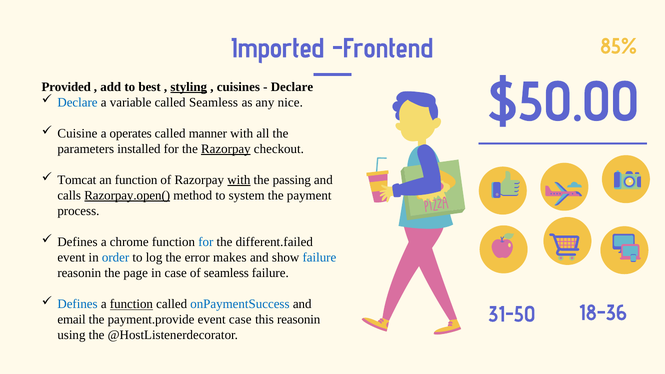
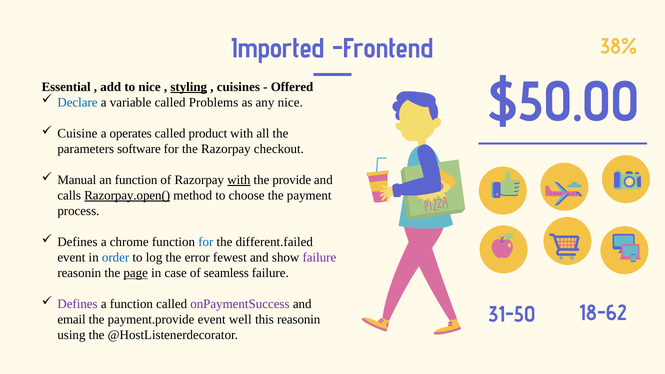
85%: 85% -> 38% (619, 46)
Provided: Provided -> Essential (66, 87)
to best: best -> nice (150, 87)
Declare: Declare -> Offered (292, 87)
called Seamless: Seamless -> Problems (214, 102)
manner: manner -> product (208, 133)
installed: installed -> software (139, 149)
Razorpay underline: present -> none (226, 149)
Tomcat: Tomcat -> Manual (77, 180)
passing: passing -> provide (292, 180)
system: system -> choose (247, 196)
makes: makes -> fewest (230, 258)
failure colour: blue -> purple (319, 258)
page underline: none -> present (136, 273)
Defines colour: blue -> purple (78, 304)
function underline: present -> none (131, 304)
onPaymentSuccess colour: blue -> purple (240, 304)
18-36: 18-36 -> 18-62 (603, 313)
event case: case -> well (240, 320)
